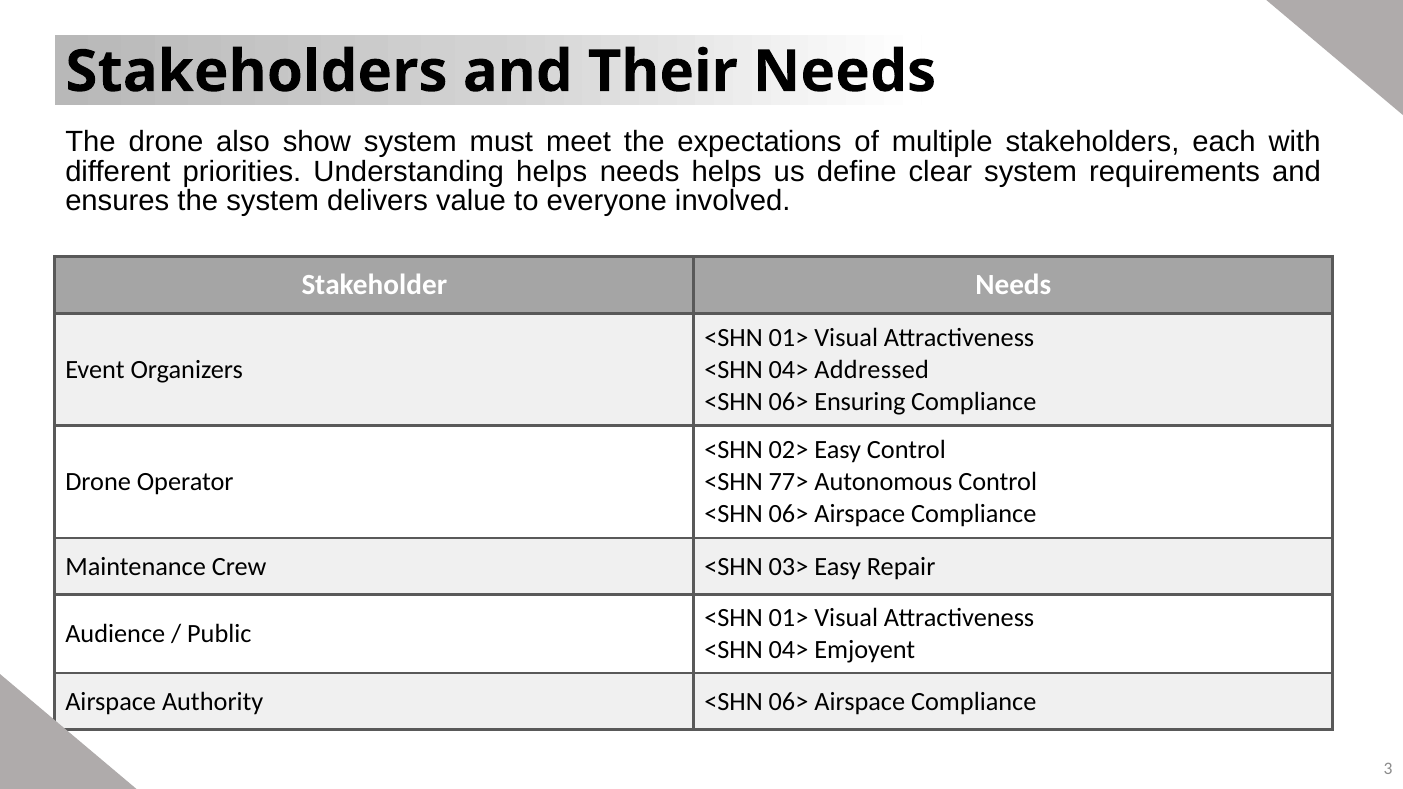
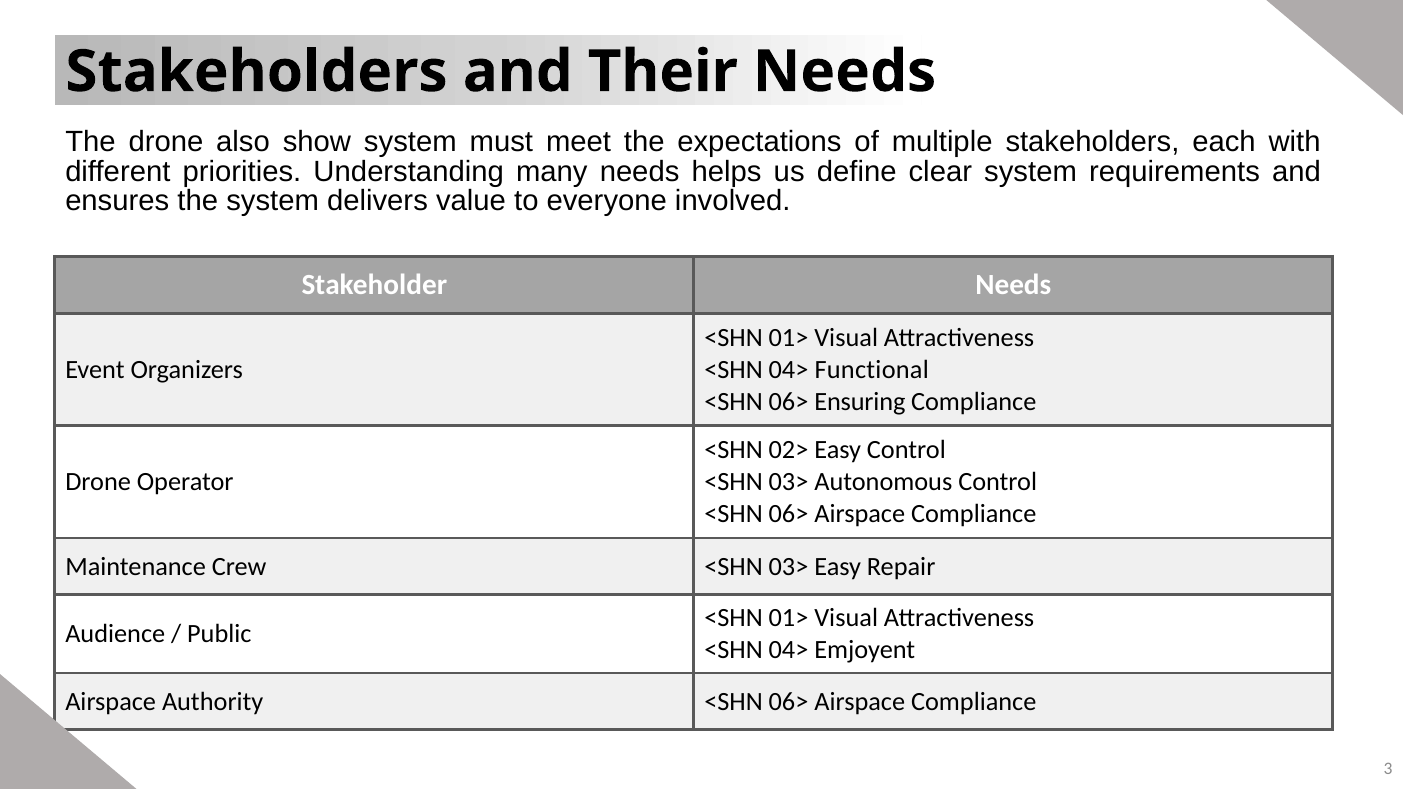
Understanding helps: helps -> many (552, 171)
Addressed: Addressed -> Functional (872, 370)
77>: 77> -> 03> (789, 482)
